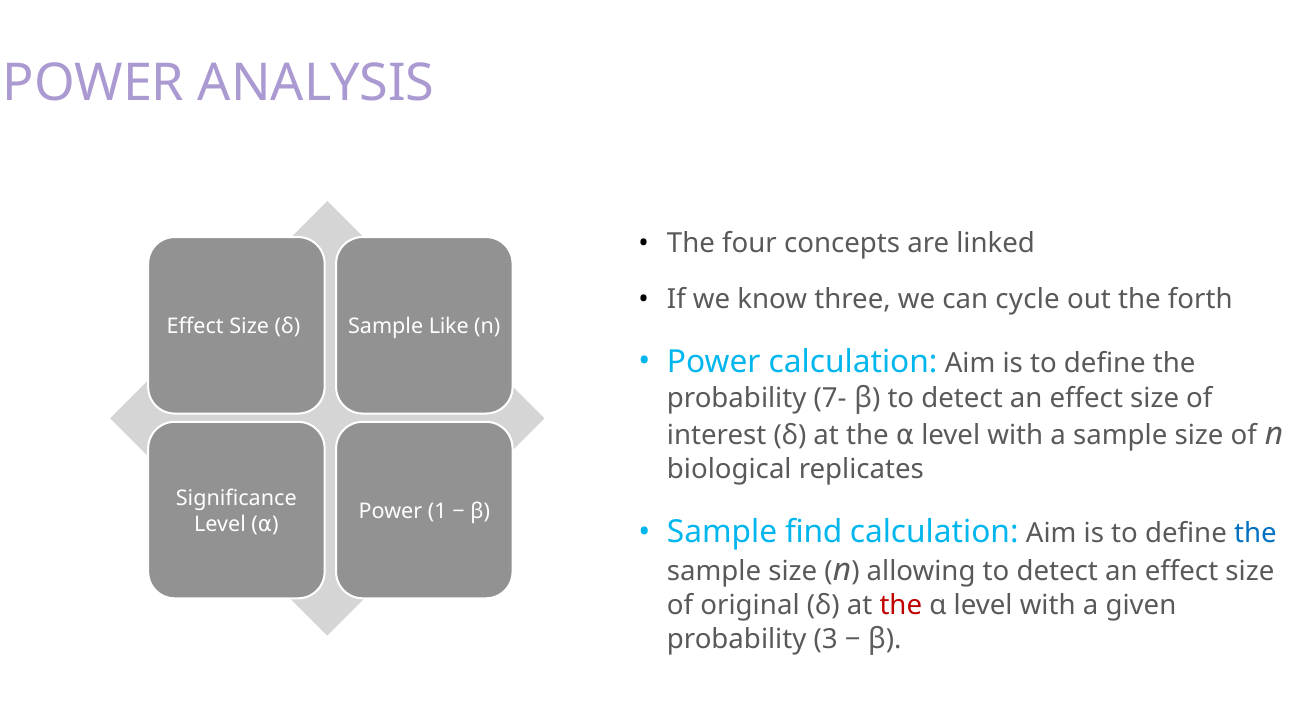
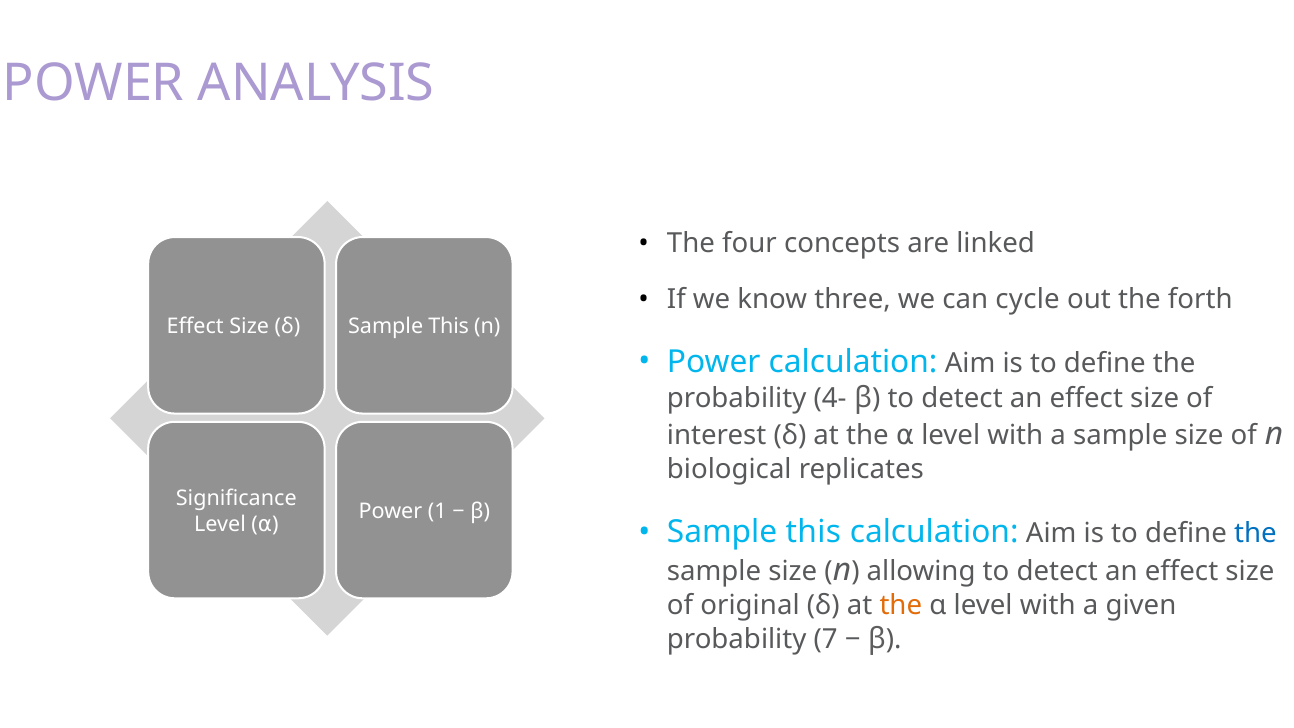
δ Sample Like: Like -> This (449, 327)
7-: 7- -> 4- (830, 398)
find: find -> this (813, 532)
the colour: red -> orange (901, 605)
3: 3 -> 7 (826, 640)
